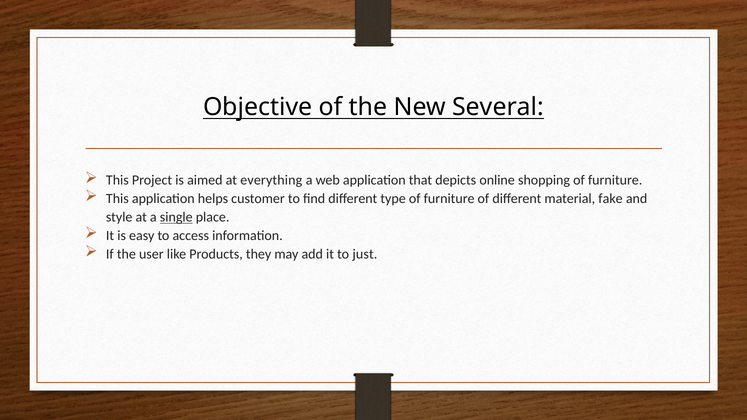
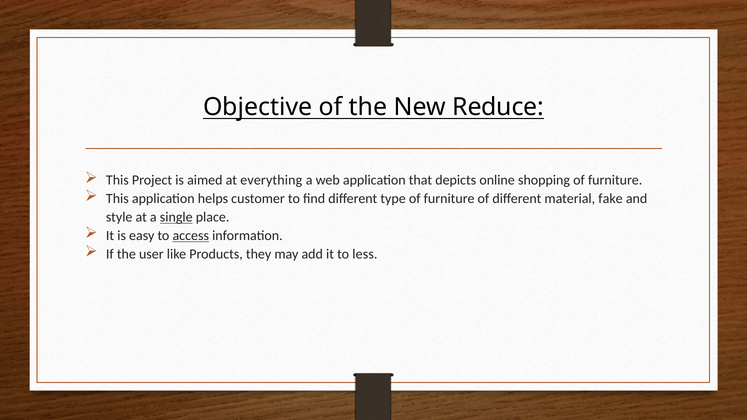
Several: Several -> Reduce (498, 107)
access underline: none -> present (191, 236)
just: just -> less (365, 254)
